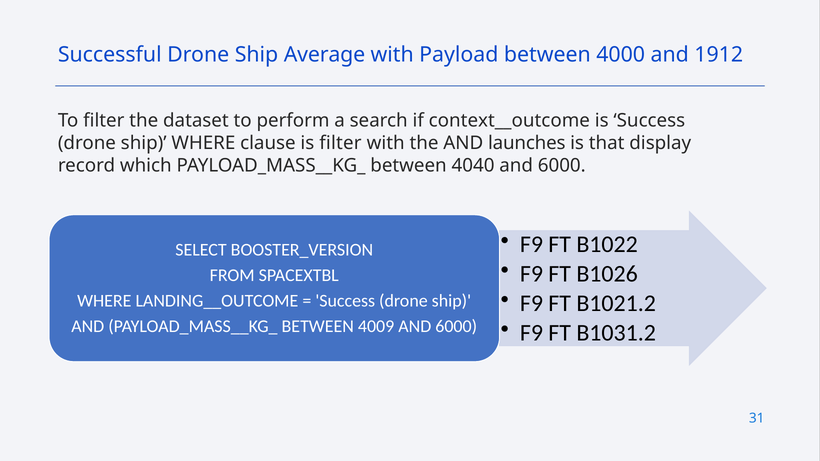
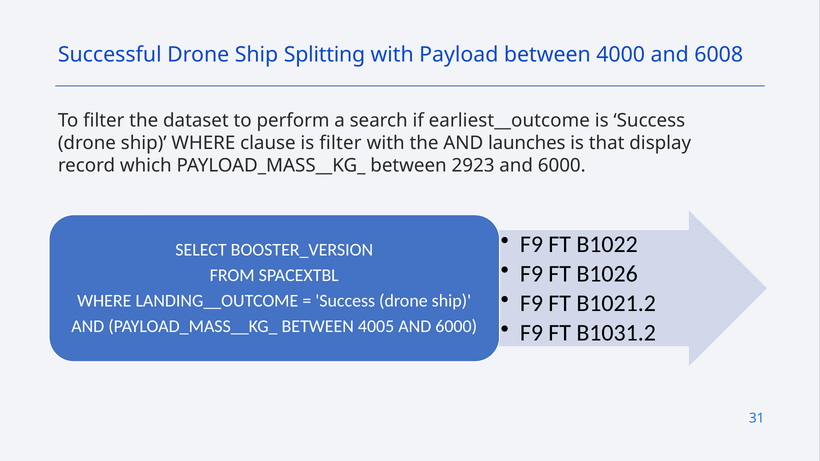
Average: Average -> Splitting (324, 55)
1912: 1912 -> 6008 (719, 55)
context__outcome: context__outcome -> earliest__outcome (509, 120)
4040: 4040 -> 2923 (473, 165)
4009: 4009 -> 4005 (376, 327)
